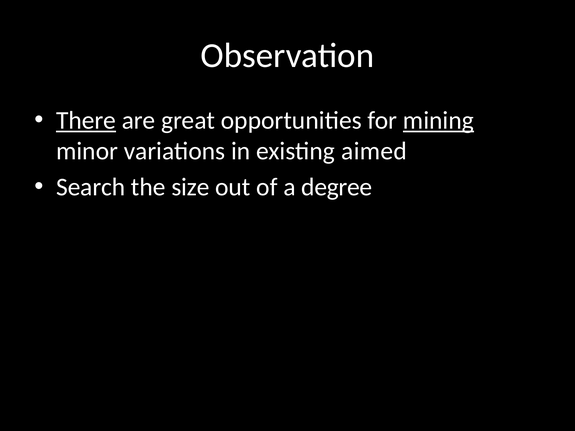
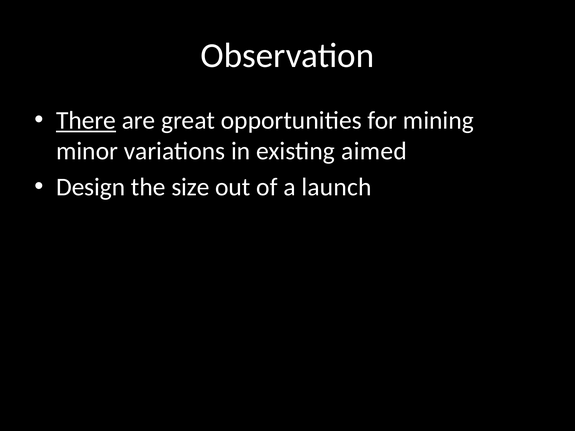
mining underline: present -> none (438, 121)
Search: Search -> Design (91, 187)
degree: degree -> launch (337, 187)
